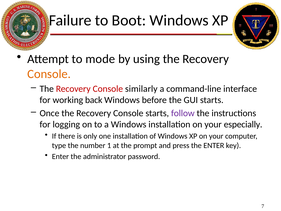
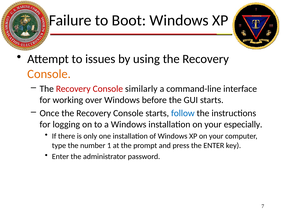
mode: mode -> issues (100, 59)
back: back -> over (94, 100)
follow colour: purple -> blue (183, 113)
